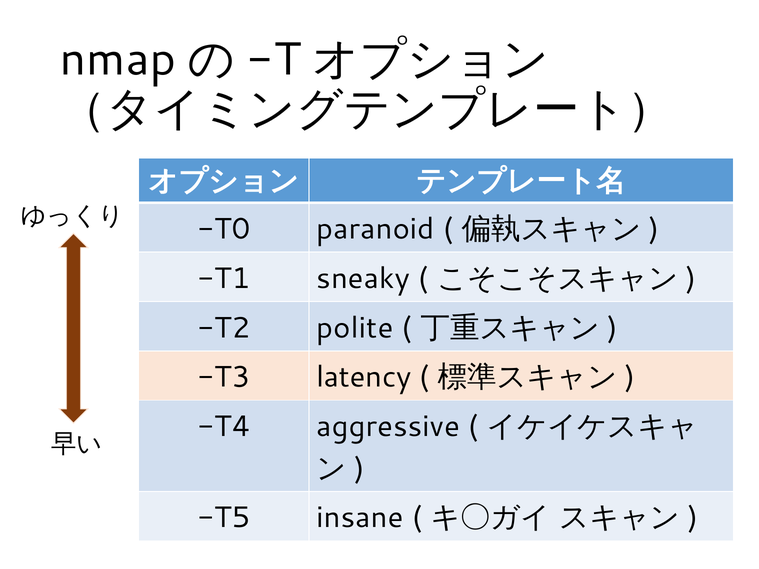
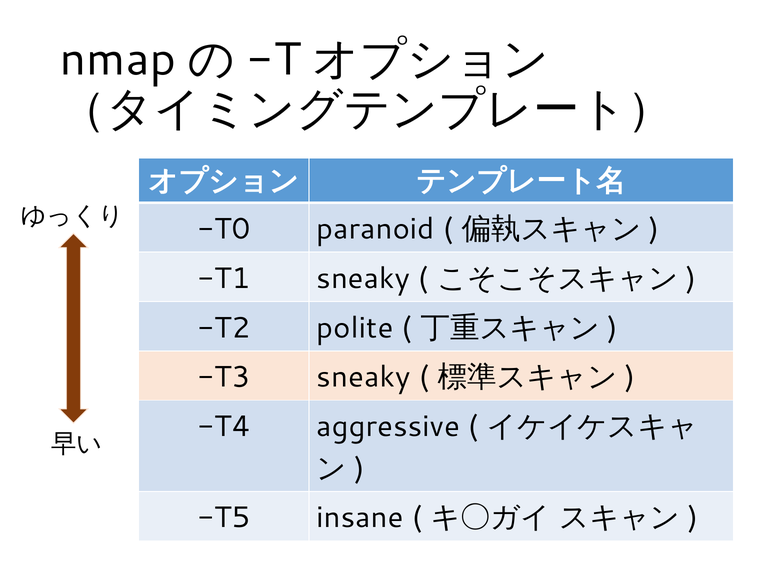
T3 latency: latency -> sneaky (364, 377)
